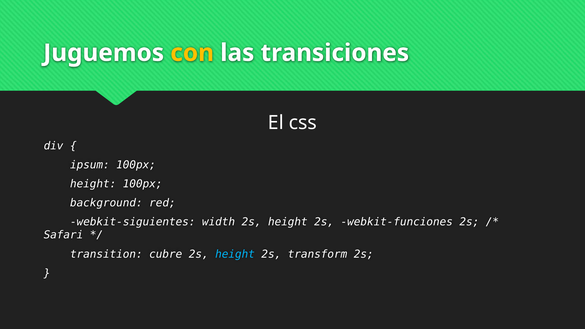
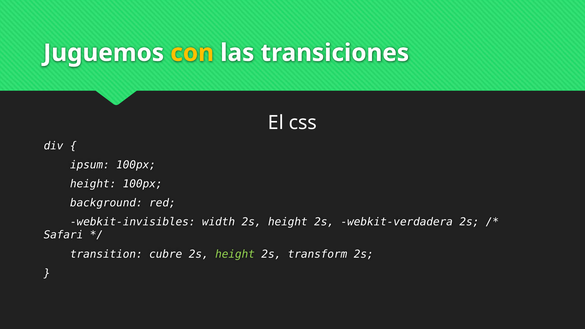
webkit-siguientes: webkit-siguientes -> webkit-invisibles (133, 222)
webkit-funciones: webkit-funciones -> webkit-verdadera (397, 222)
height colour: light blue -> light green (235, 254)
